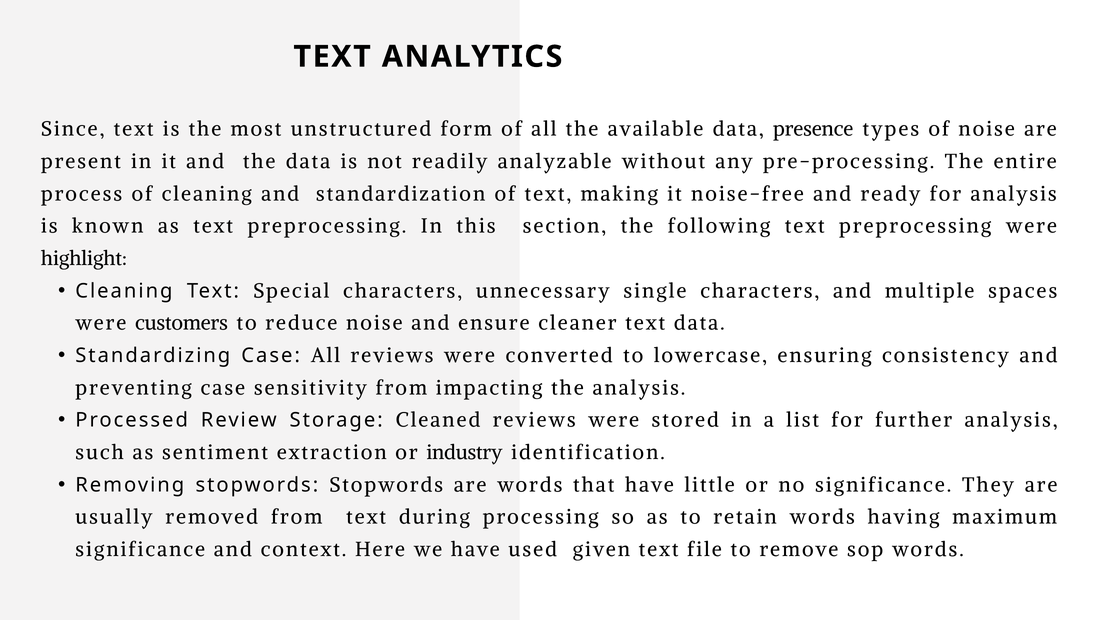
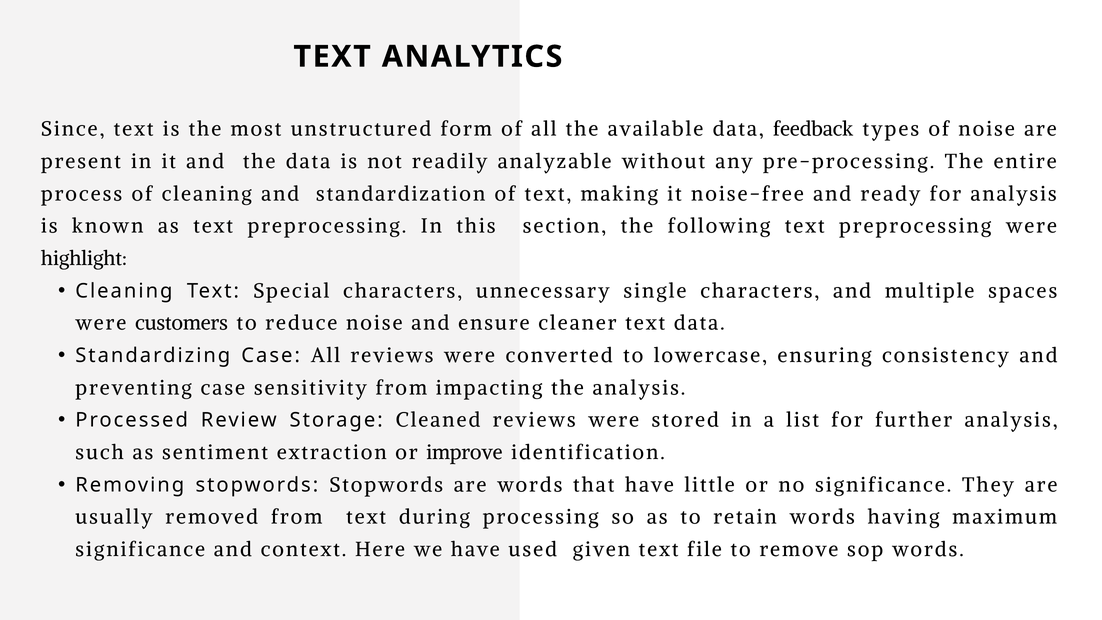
presence: presence -> feedback (813, 129)
industry: industry -> improve (464, 453)
